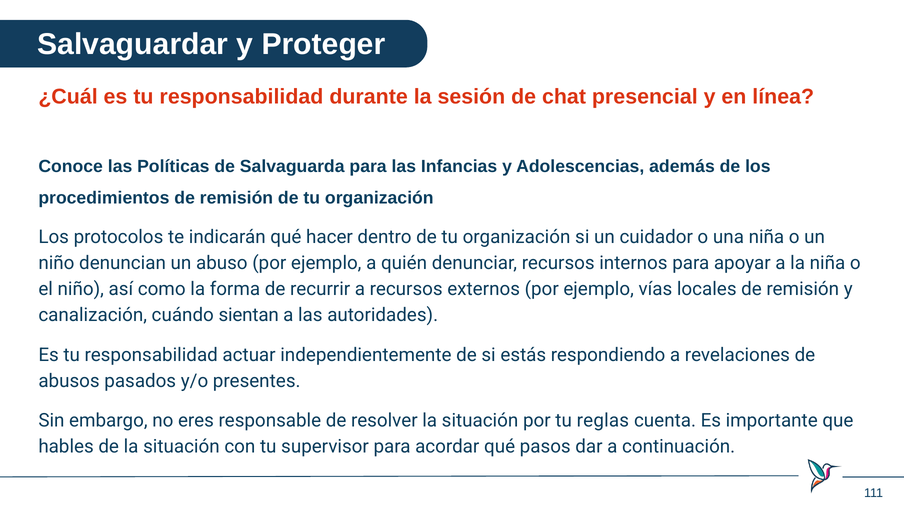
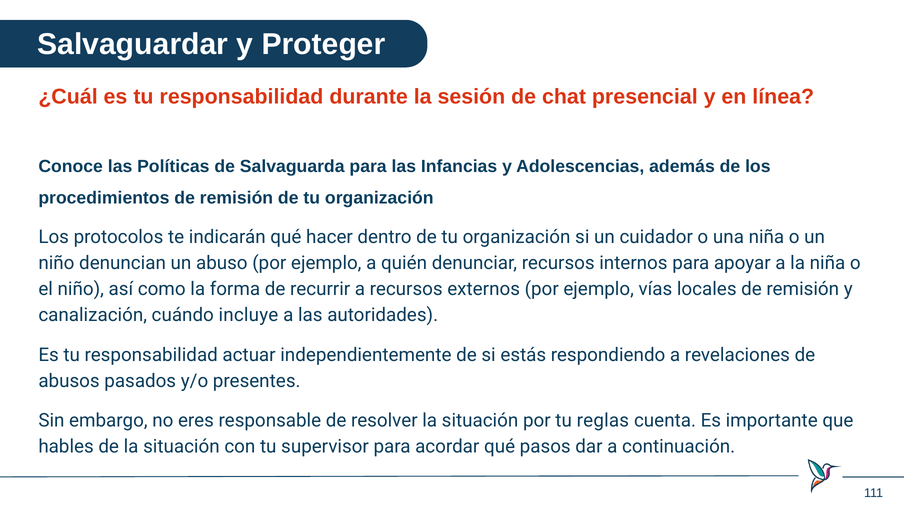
sientan: sientan -> incluye (248, 315)
